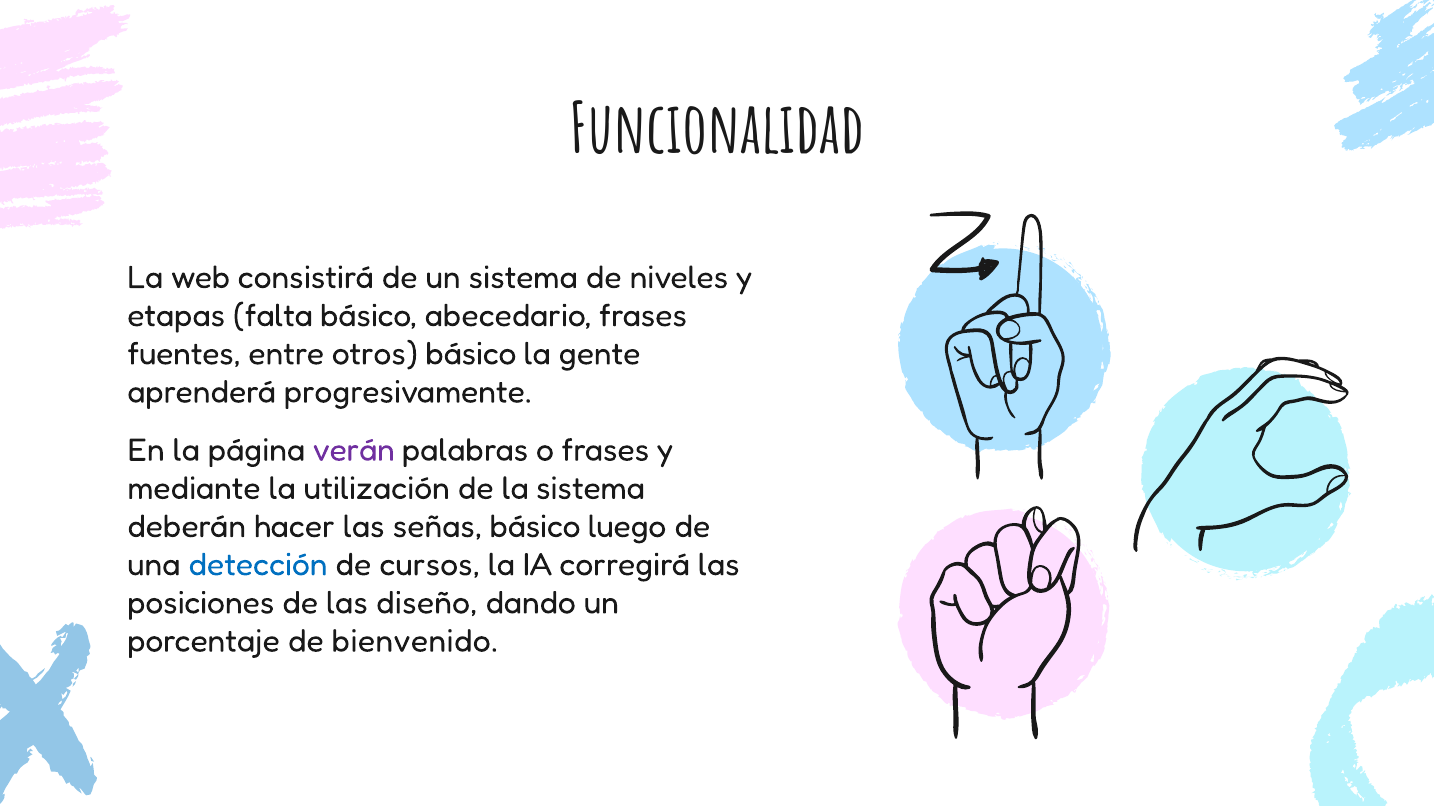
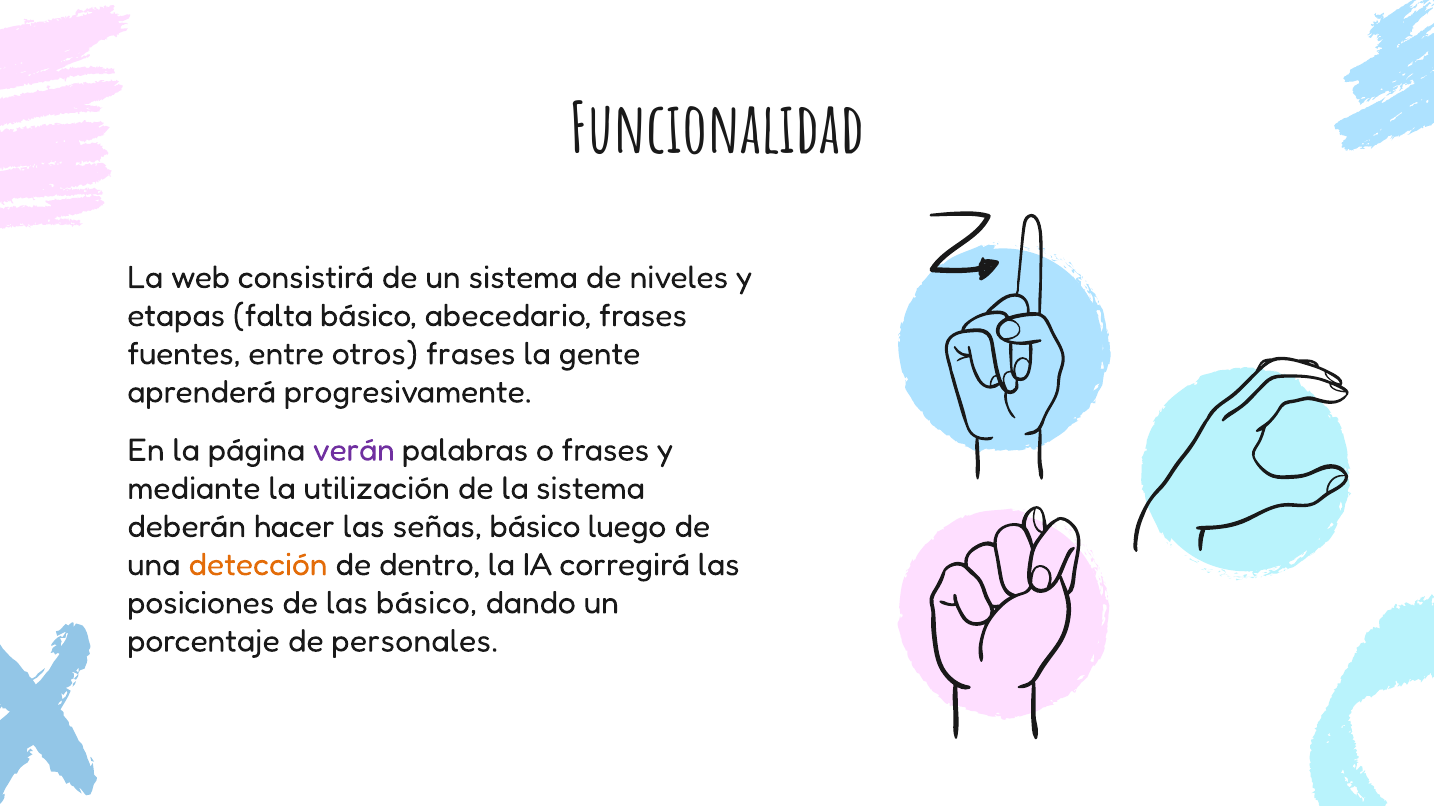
otros básico: básico -> frases (471, 354)
detección colour: blue -> orange (258, 565)
cursos: cursos -> dentro (430, 565)
las diseño: diseño -> básico (427, 603)
bienvenido: bienvenido -> personales (415, 641)
